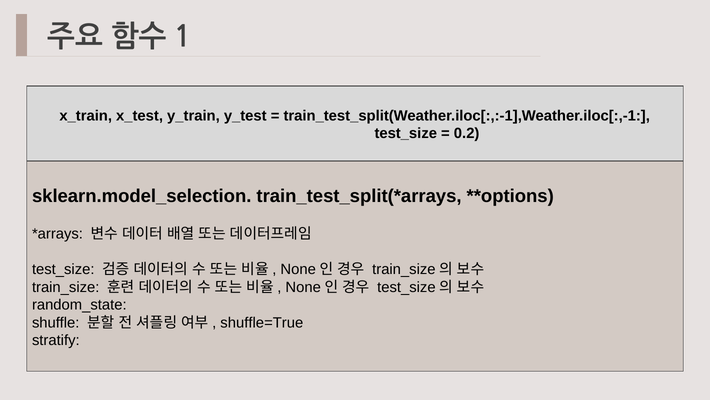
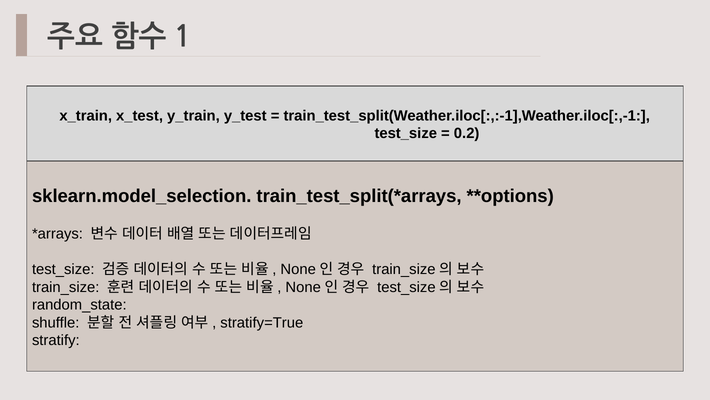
shuffle=True: shuffle=True -> stratify=True (262, 322)
